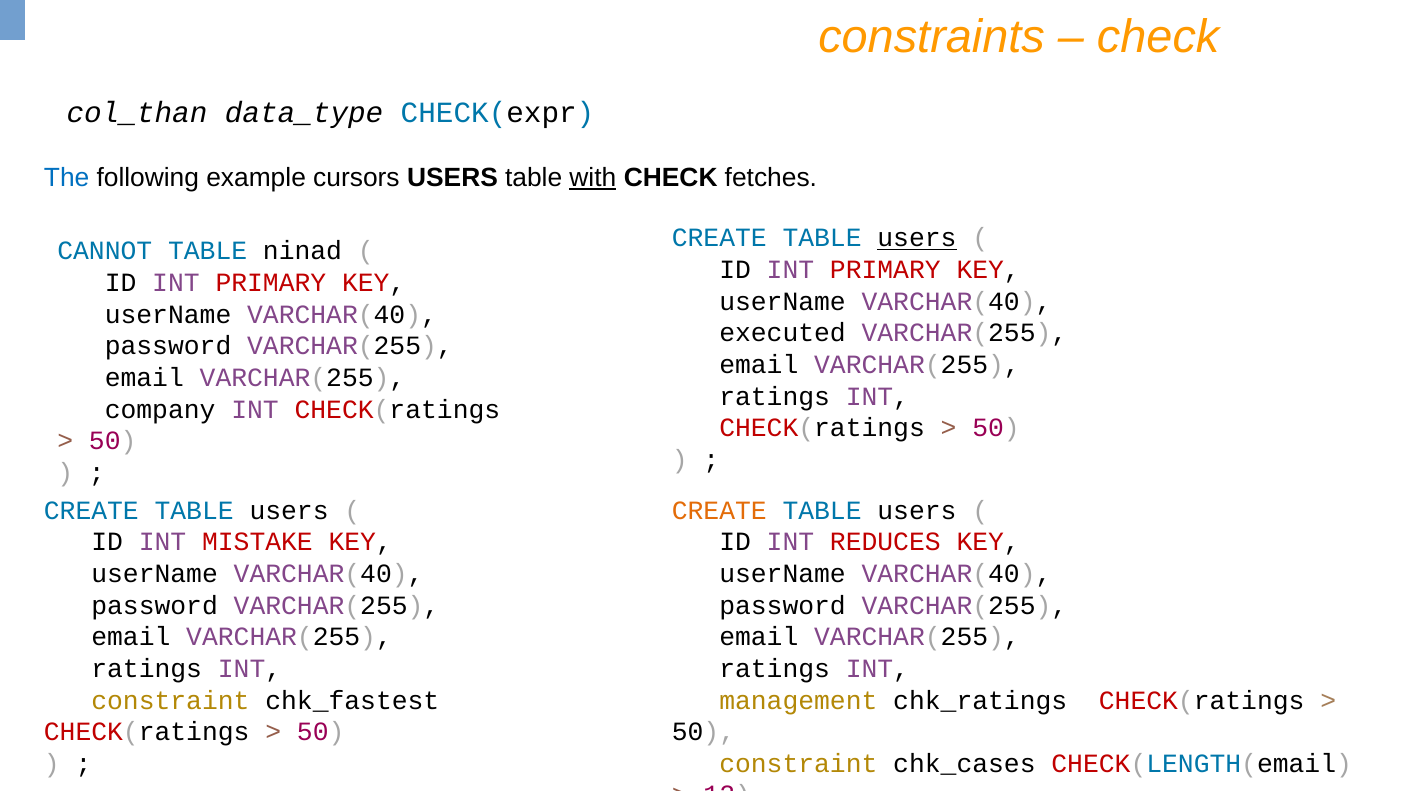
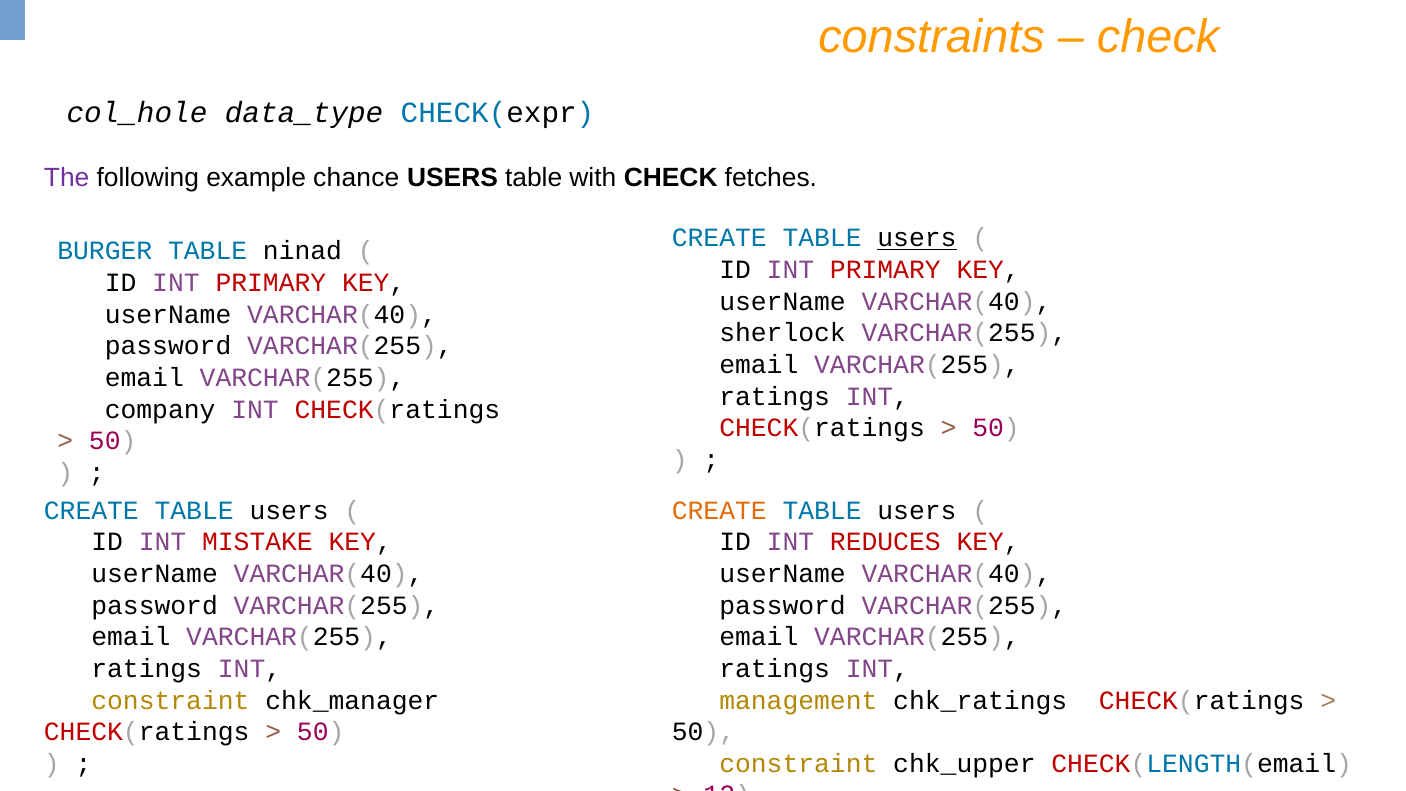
col_than: col_than -> col_hole (137, 113)
The colour: blue -> purple (67, 177)
cursors: cursors -> chance (356, 177)
with underline: present -> none (593, 177)
CANNOT: CANNOT -> BURGER (105, 251)
executed: executed -> sherlock (783, 333)
chk_fastest: chk_fastest -> chk_manager (352, 700)
chk_cases: chk_cases -> chk_upper (964, 763)
